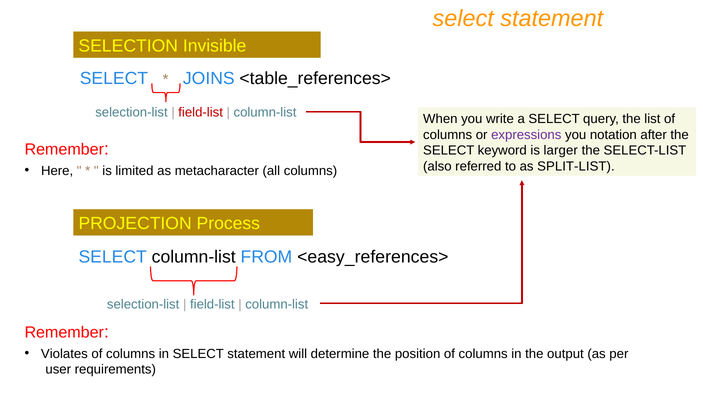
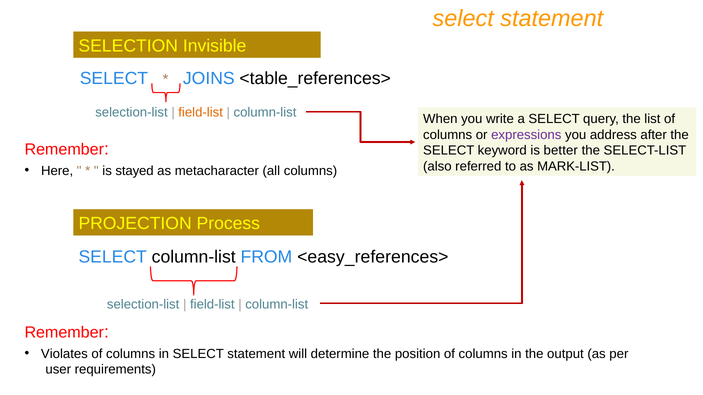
field-list colour: red -> orange (201, 113)
notation: notation -> address (613, 135)
larger: larger -> better (561, 151)
SPLIT-LIST: SPLIT-LIST -> MARK-LIST (576, 166)
limited: limited -> stayed (135, 171)
